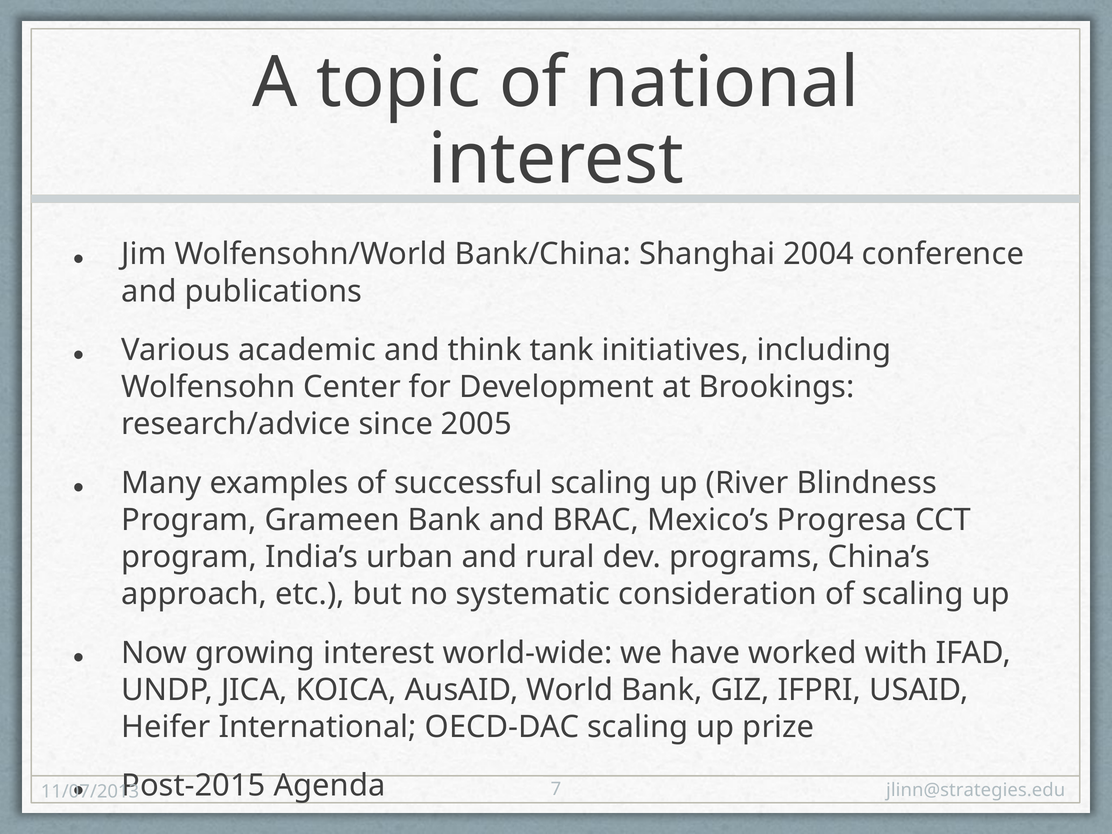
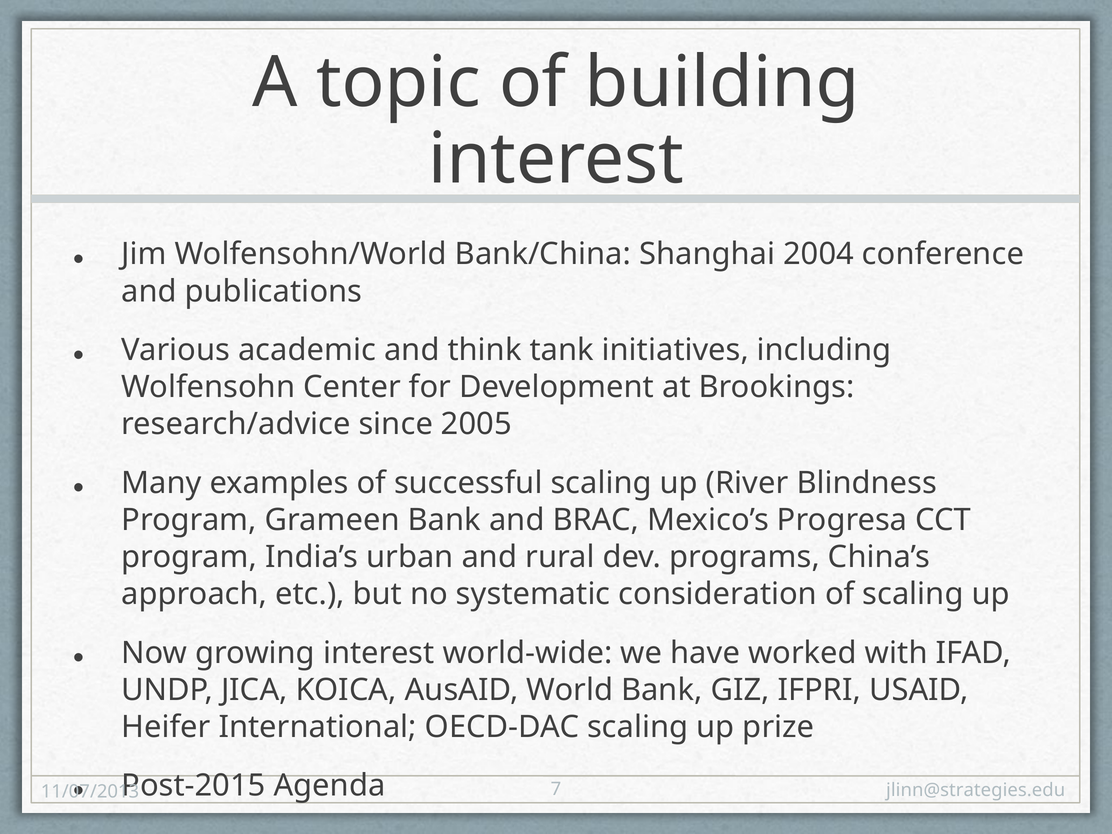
national: national -> building (722, 83)
